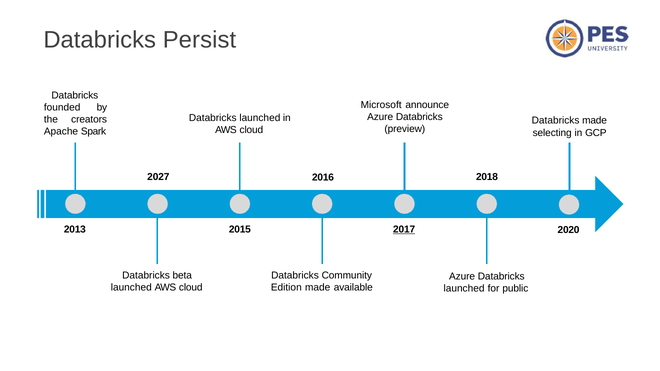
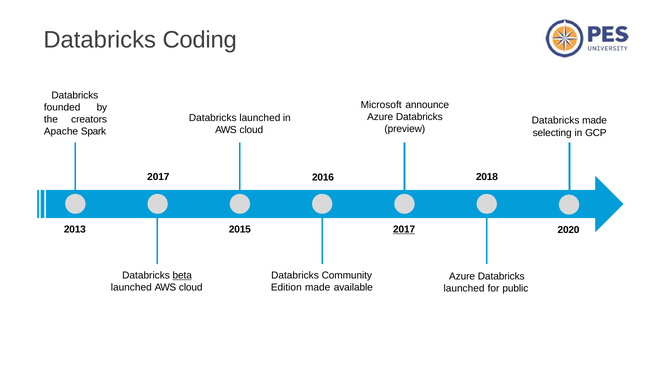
Persist: Persist -> Coding (200, 40)
2027: 2027 -> 2017 (158, 177)
beta underline: none -> present (182, 275)
